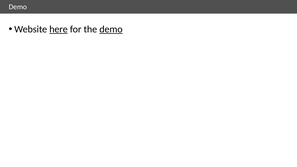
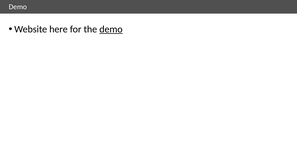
here underline: present -> none (59, 29)
